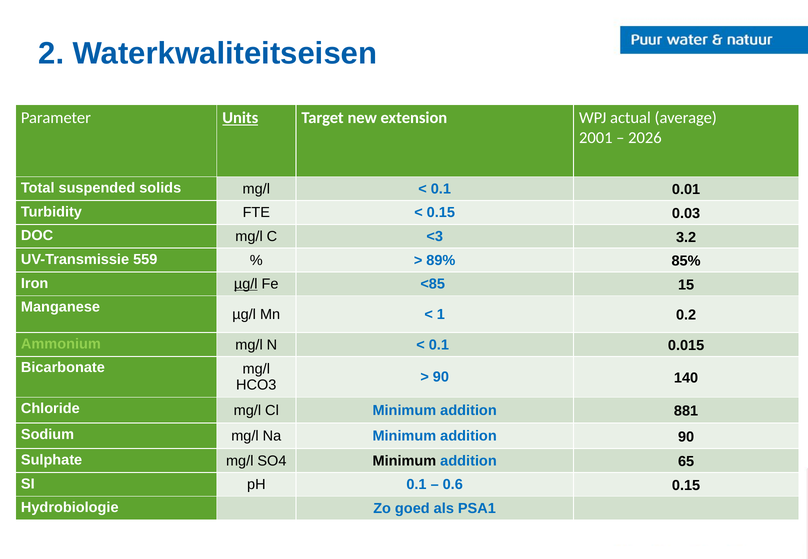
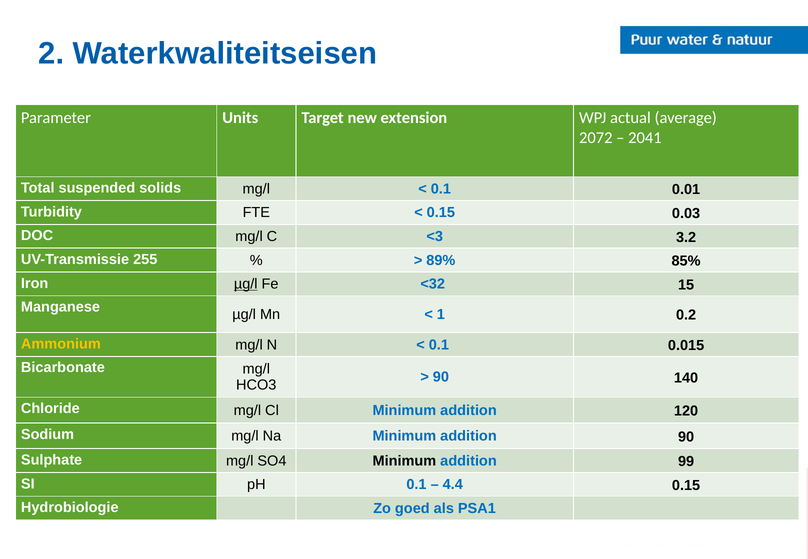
Units underline: present -> none (240, 118)
2001: 2001 -> 2072 (596, 138)
2026: 2026 -> 2041 (645, 138)
559: 559 -> 255 (145, 260)
<85: <85 -> <32 (433, 284)
Ammonium colour: light green -> yellow (61, 344)
881: 881 -> 120 (686, 411)
65: 65 -> 99 (686, 462)
0.6: 0.6 -> 4.4 (453, 485)
